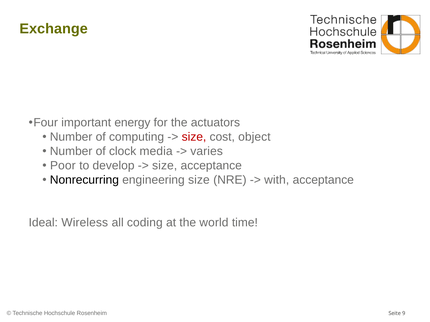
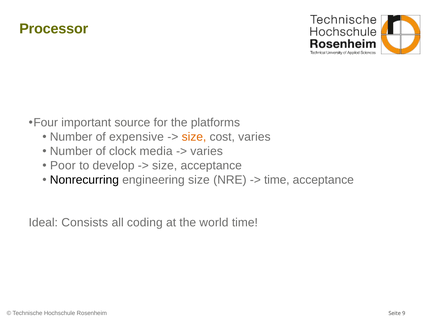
Exchange: Exchange -> Processor (54, 29)
energy: energy -> source (132, 123)
actuators: actuators -> platforms (215, 123)
computing: computing -> expensive (136, 137)
size colour: red -> orange (194, 137)
cost object: object -> varies (254, 137)
with: with -> time (277, 180)
Wireless: Wireless -> Consists (85, 223)
